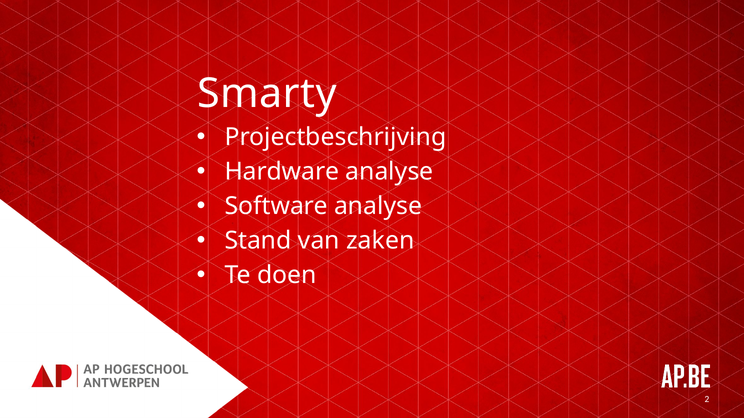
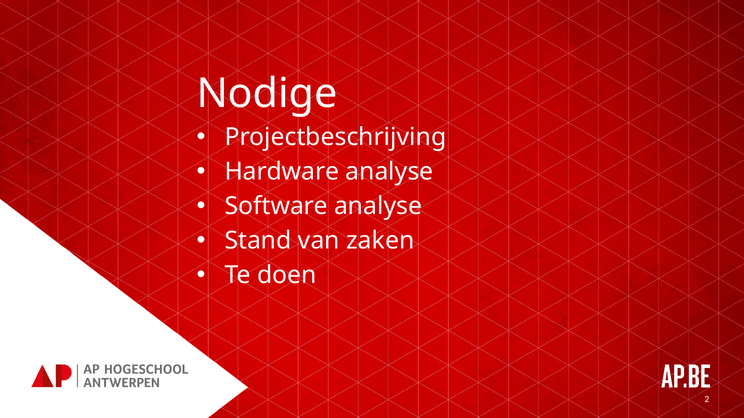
Smarty: Smarty -> Nodige (267, 94)
